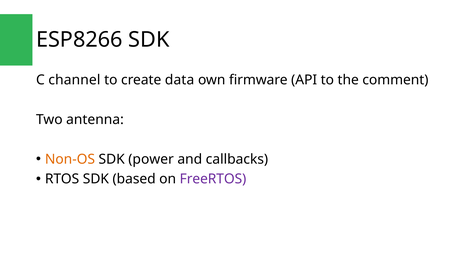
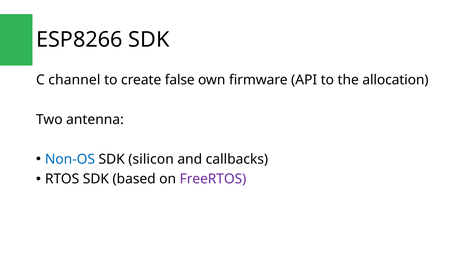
data: data -> false (180, 80)
comment: comment -> allocation (395, 80)
Non-OS colour: orange -> blue (70, 159)
power: power -> silicon (151, 159)
